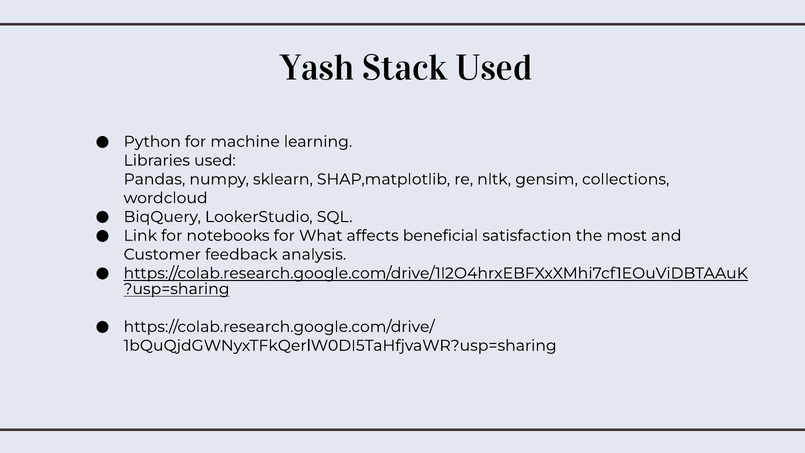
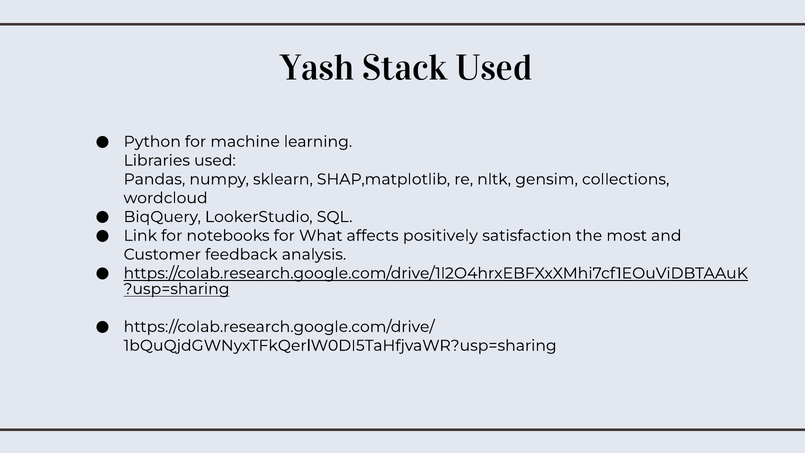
beneficial: beneficial -> positively (440, 236)
